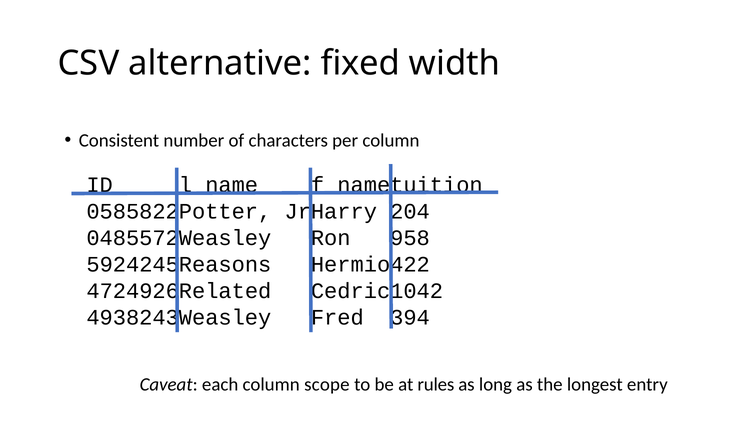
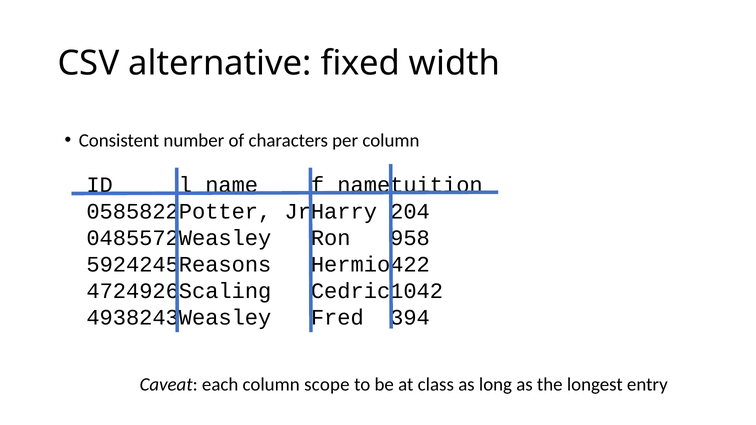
4724926Related: 4724926Related -> 4724926Scaling (179, 291)
rules: rules -> class (436, 385)
